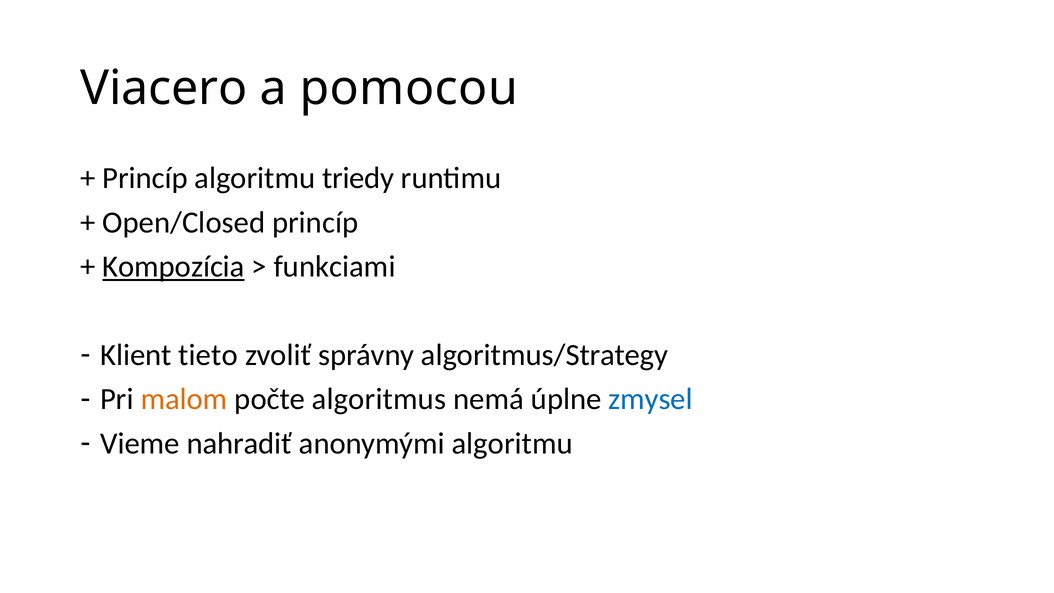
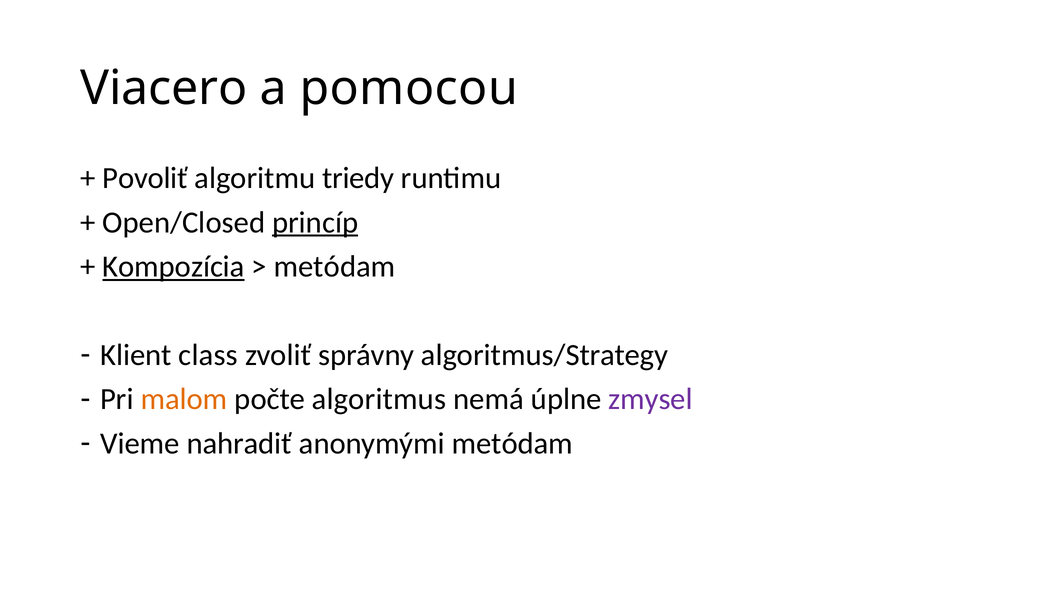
Princíp: Princíp -> Povoliť (145, 178)
princíp underline: none -> present (315, 222)
funkciami: funkciami -> metódam (335, 267)
tieto: tieto -> class (208, 355)
zmysel colour: blue -> purple (651, 399)
anonymými algoritmu: algoritmu -> metódam (512, 443)
